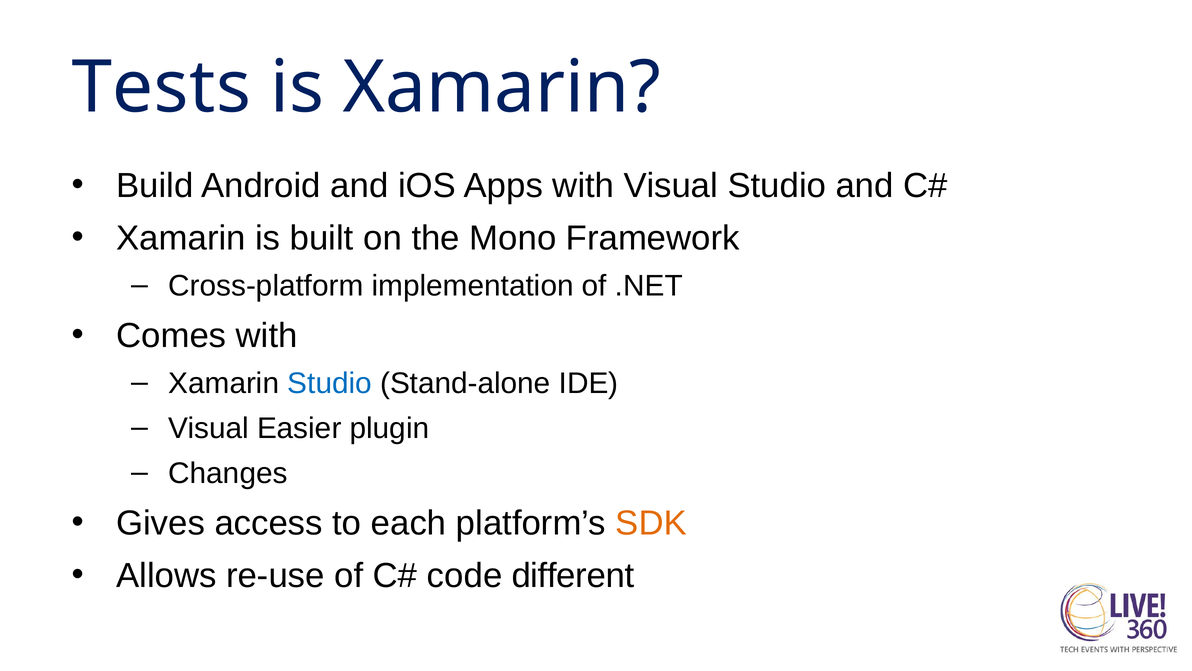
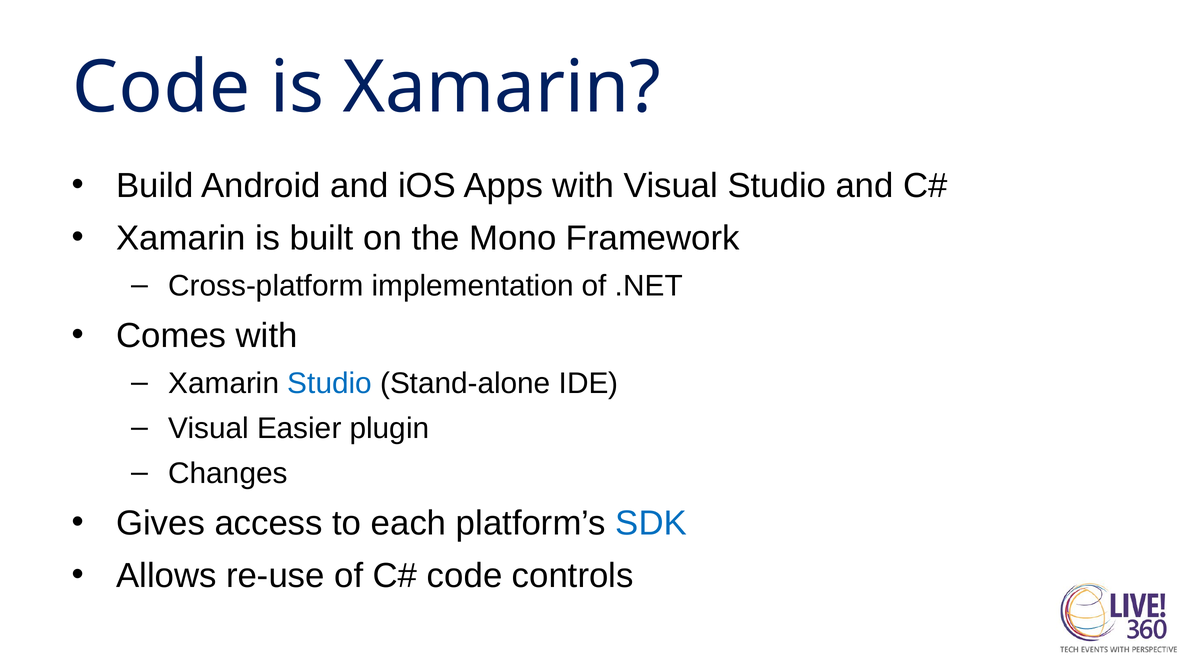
Tests: Tests -> Code (161, 88)
SDK colour: orange -> blue (651, 523)
different: different -> controls (573, 575)
